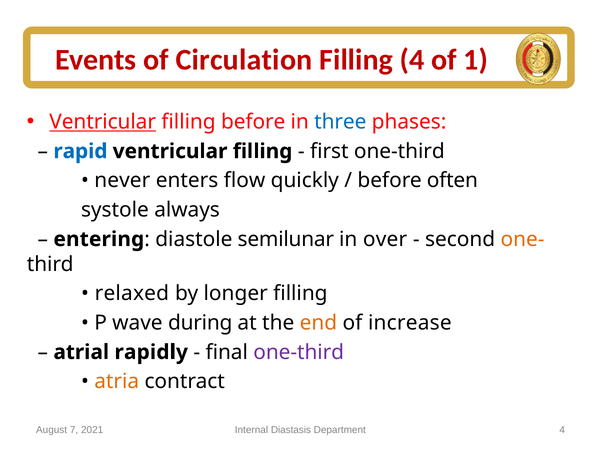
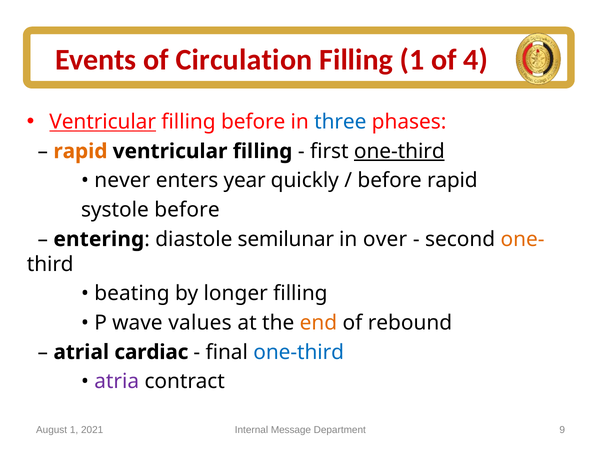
Filling 4: 4 -> 1 (412, 60)
1: 1 -> 4 (476, 60)
rapid colour: blue -> orange (80, 152)
one-third underline: none -> present (399, 152)
flow: flow -> year (245, 181)
before often: often -> rapid (452, 181)
systole always: always -> before (187, 210)
relaxed: relaxed -> beating (132, 294)
during: during -> values (200, 323)
increase: increase -> rebound (410, 323)
rapidly: rapidly -> cardiac (151, 353)
one-third colour: purple -> blue (299, 353)
atria colour: orange -> purple (117, 382)
August 7: 7 -> 1 (74, 430)
Diastasis: Diastasis -> Message (291, 430)
Department 4: 4 -> 9 (562, 430)
